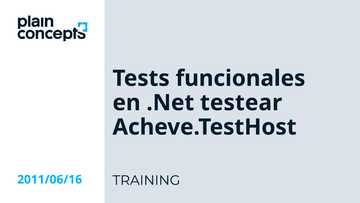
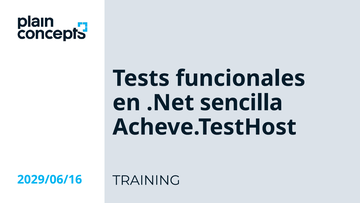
testear: testear -> sencilla (241, 103)
2011/06/16: 2011/06/16 -> 2029/06/16 (50, 179)
